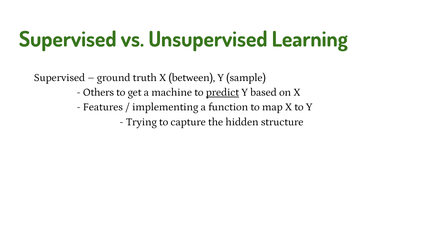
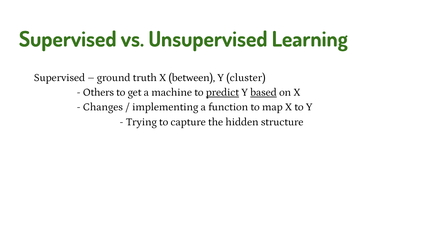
sample: sample -> cluster (246, 78)
based underline: none -> present (263, 92)
Features: Features -> Changes (103, 107)
